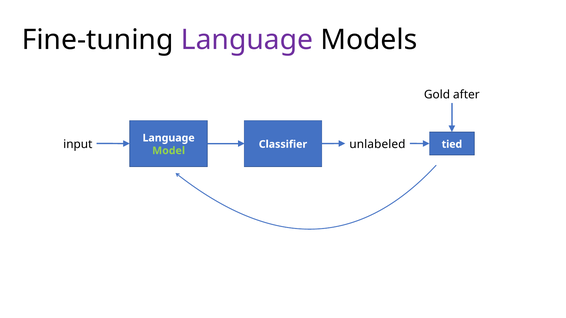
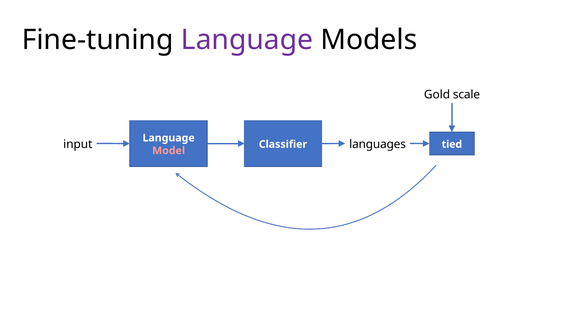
after: after -> scale (466, 95)
unlabeled: unlabeled -> languages (378, 144)
Model colour: light green -> pink (169, 151)
